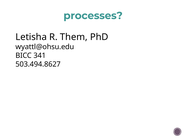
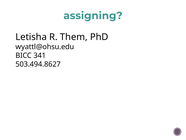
processes: processes -> assigning (93, 16)
